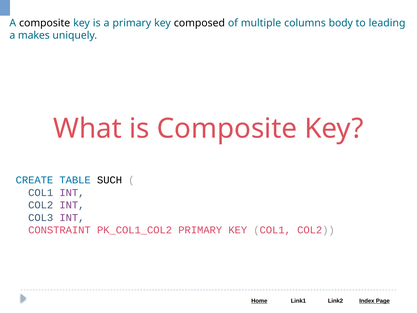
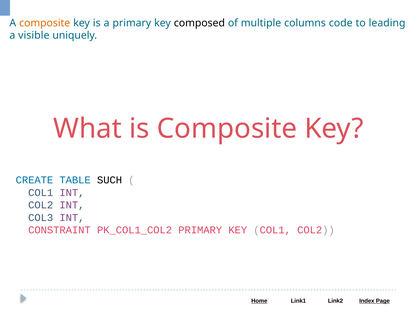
composite colour: black -> orange (45, 23)
body: body -> code (341, 23)
makes: makes -> visible (34, 35)
